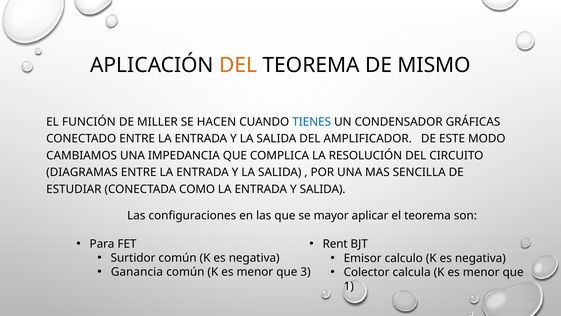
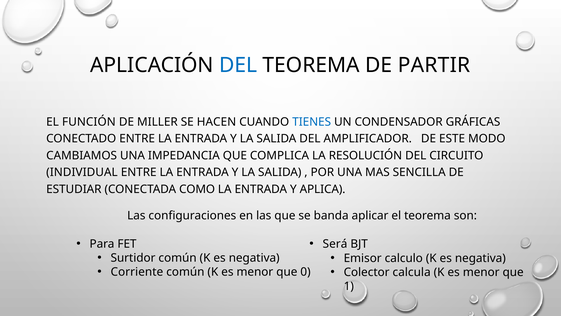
DEL colour: orange -> blue (238, 65)
MISMO: MISMO -> PARTIR (434, 65)
DIAGRAMAS: DIAGRAMAS -> INDIVIDUAL (82, 172)
Y SALIDA: SALIDA -> APLICA (323, 189)
mayor: mayor -> banda (331, 215)
Rent: Rent -> Será (335, 244)
Ganancia: Ganancia -> Corriente (137, 272)
3: 3 -> 0 (305, 272)
